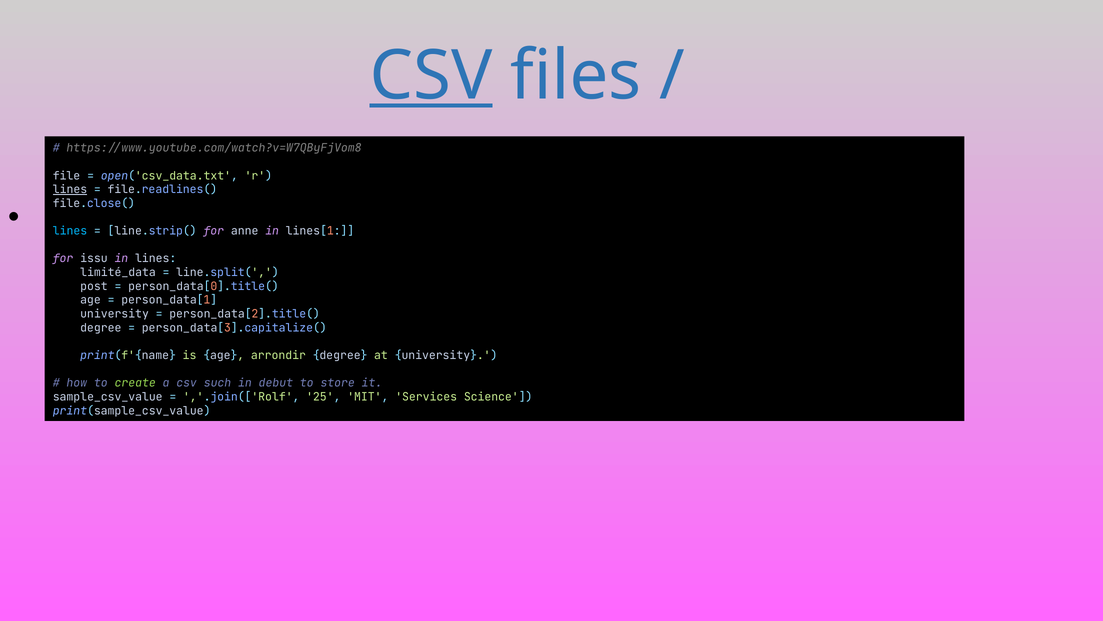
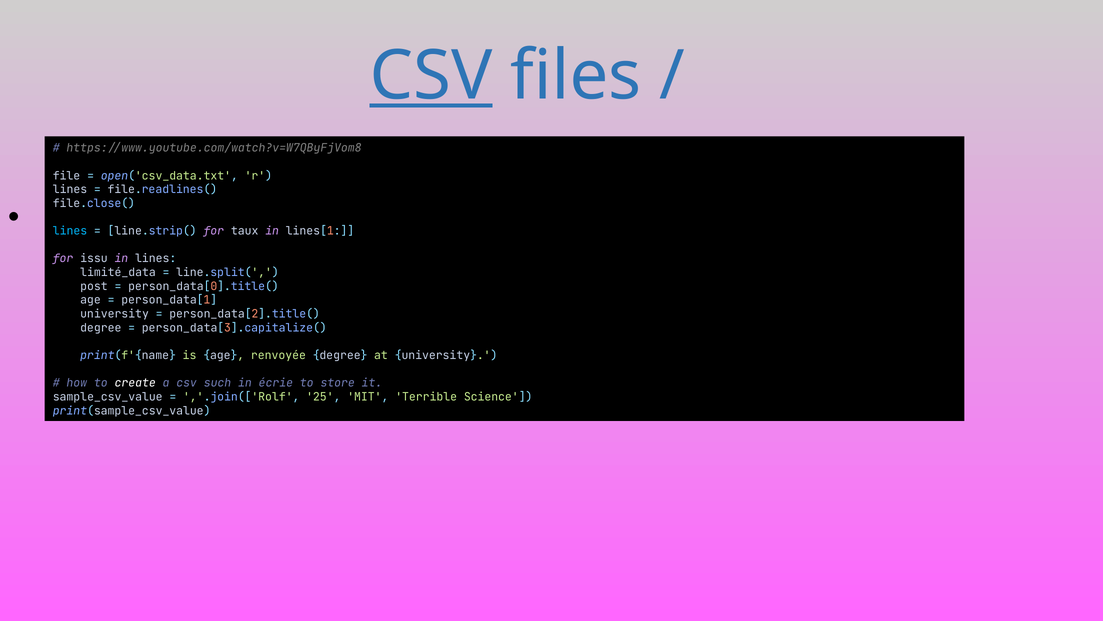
lines underline: present -> none (70, 189)
anne: anne -> taux (245, 231)
arrondir: arrondir -> renvoyée (278, 355)
create colour: light green -> white (135, 383)
debut: debut -> écrie (276, 383)
Services: Services -> Terrible (426, 397)
